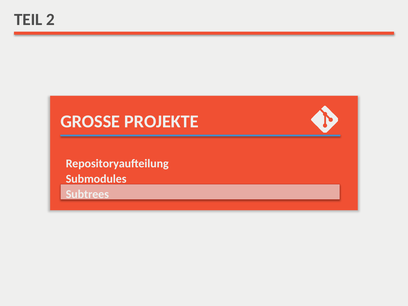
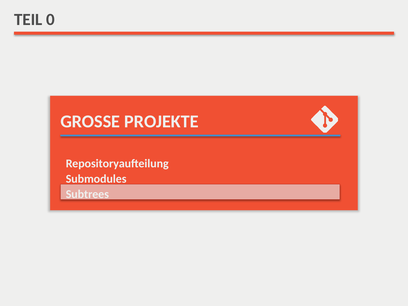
2: 2 -> 0 (51, 20)
